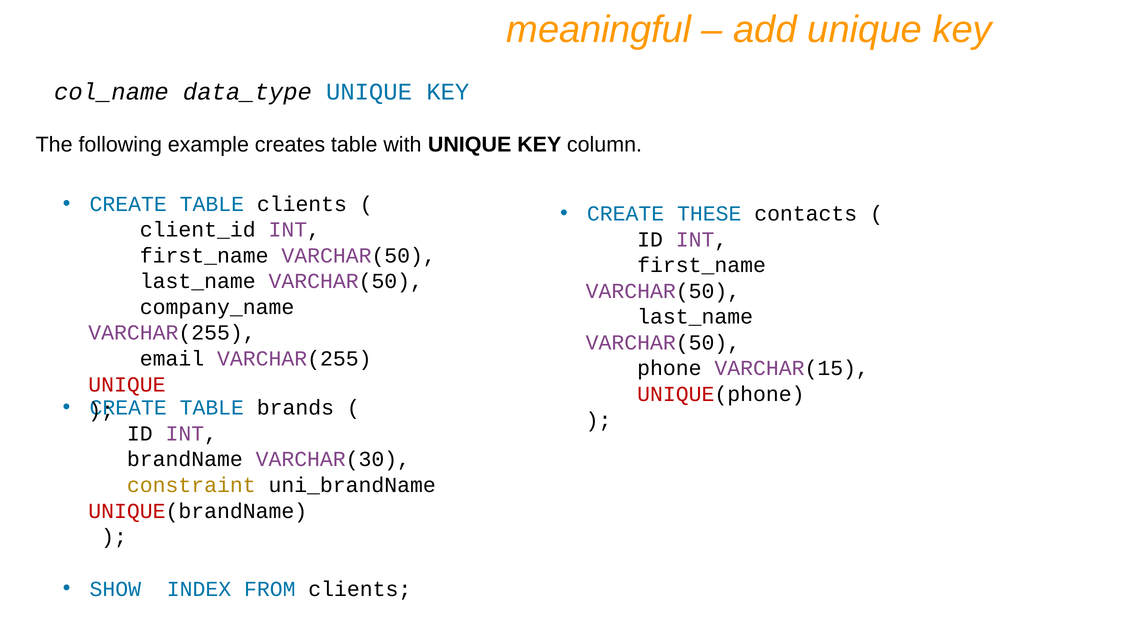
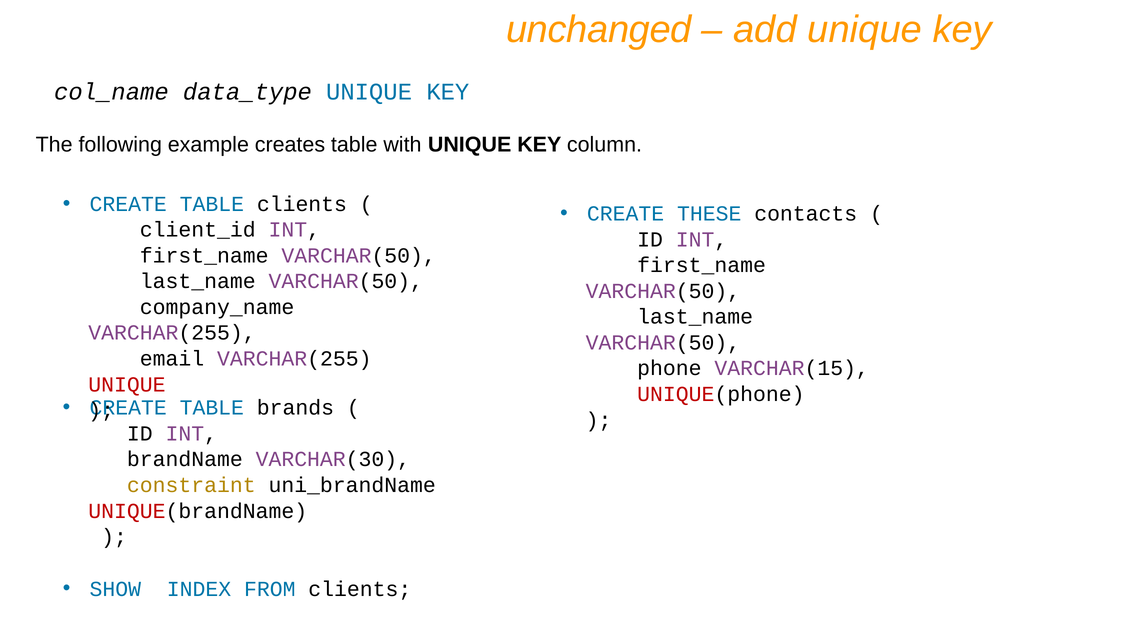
meaningful: meaningful -> unchanged (599, 30)
